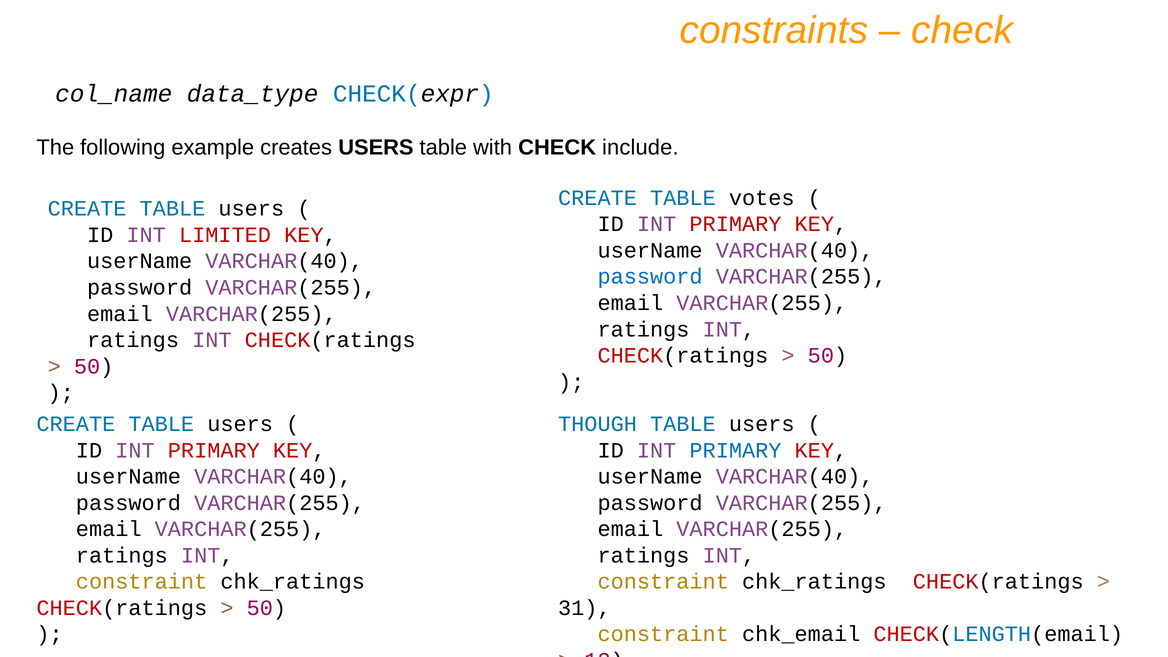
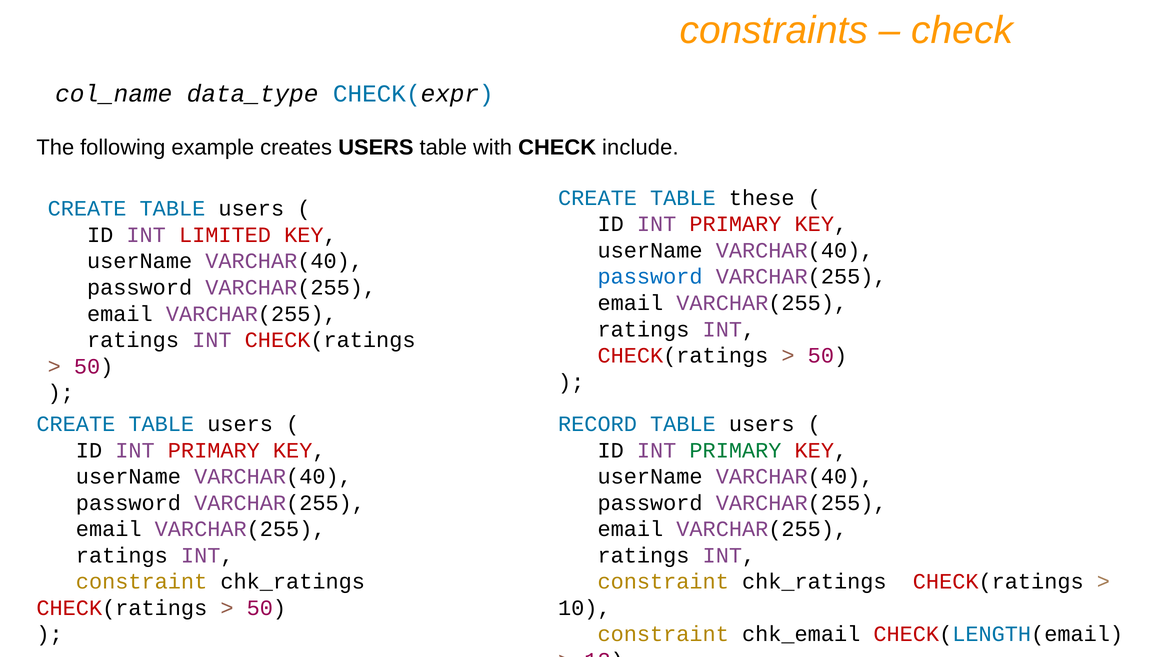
votes: votes -> these (762, 198)
THOUGH: THOUGH -> RECORD (598, 424)
PRIMARY colour: blue -> green (735, 450)
31: 31 -> 10 (584, 608)
